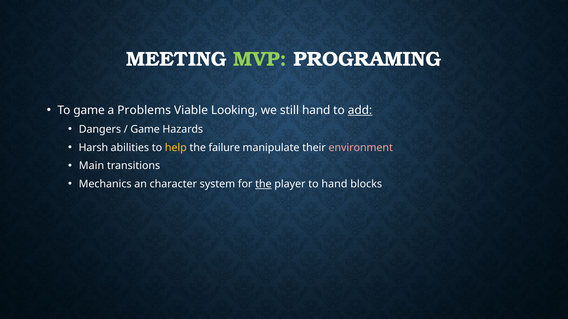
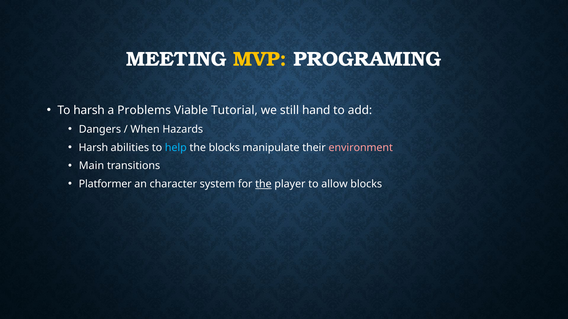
MVP colour: light green -> yellow (260, 59)
To game: game -> harsh (89, 111)
Looking: Looking -> Tutorial (234, 111)
add underline: present -> none (360, 111)
Game: Game -> When (145, 129)
help colour: yellow -> light blue (176, 148)
the failure: failure -> blocks (224, 148)
Mechanics: Mechanics -> Platformer (105, 184)
to hand: hand -> allow (334, 184)
